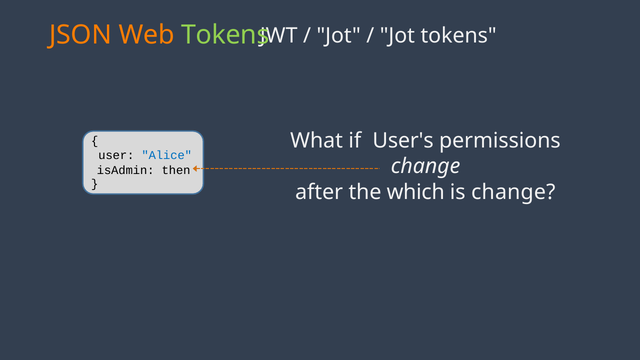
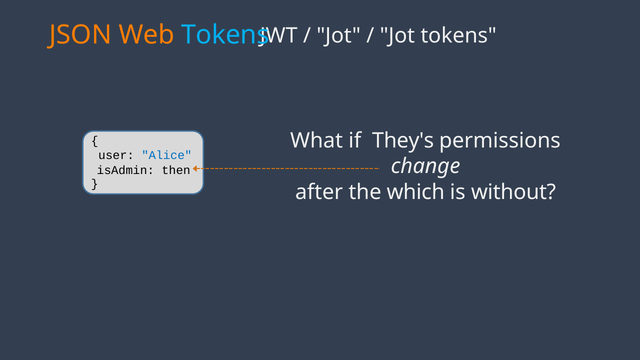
Tokens colour: light green -> light blue (225, 35)
User's: User's -> They's (403, 141)
is change: change -> without (514, 192)
